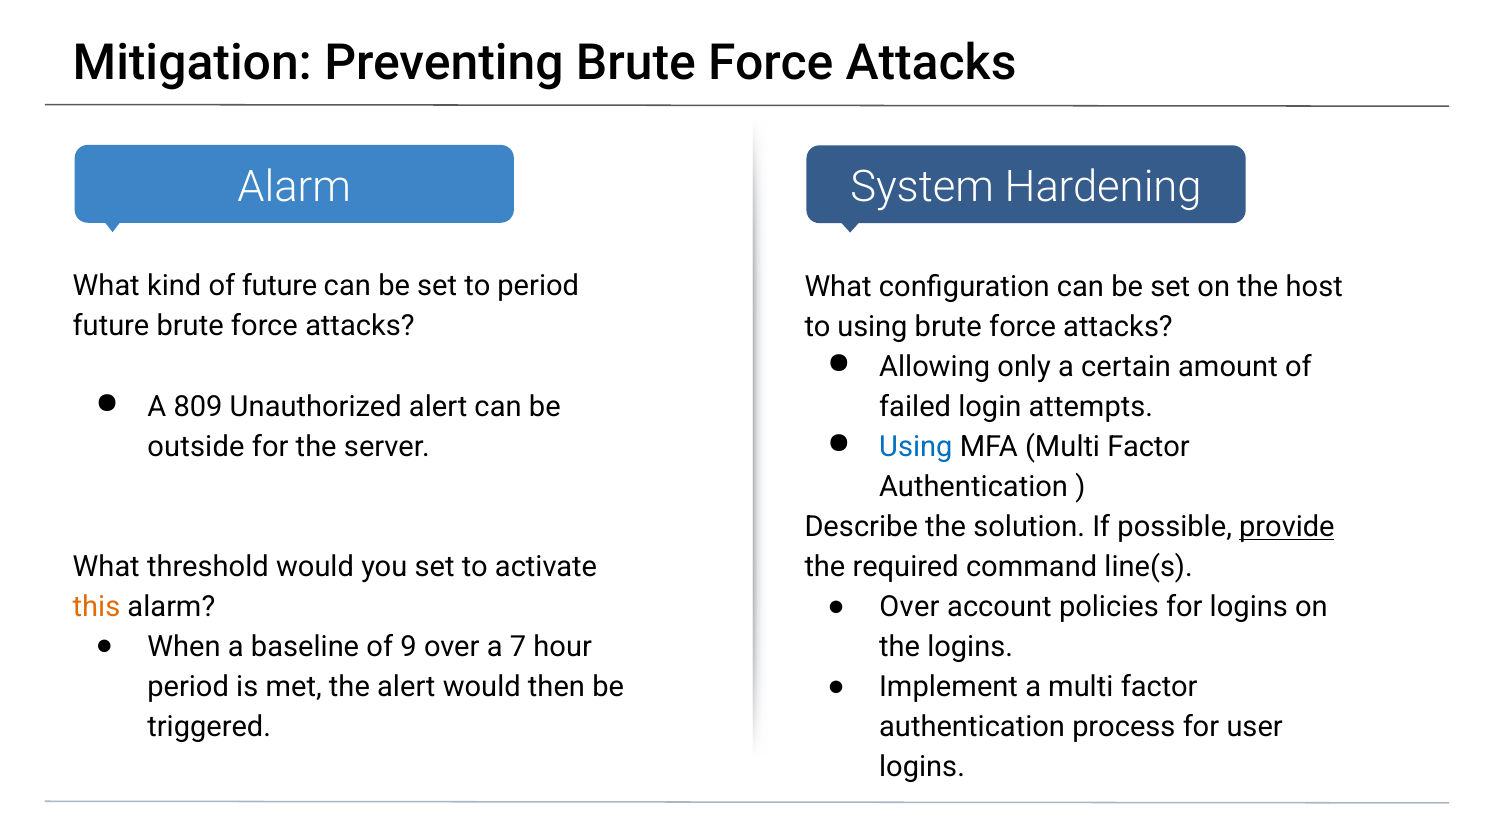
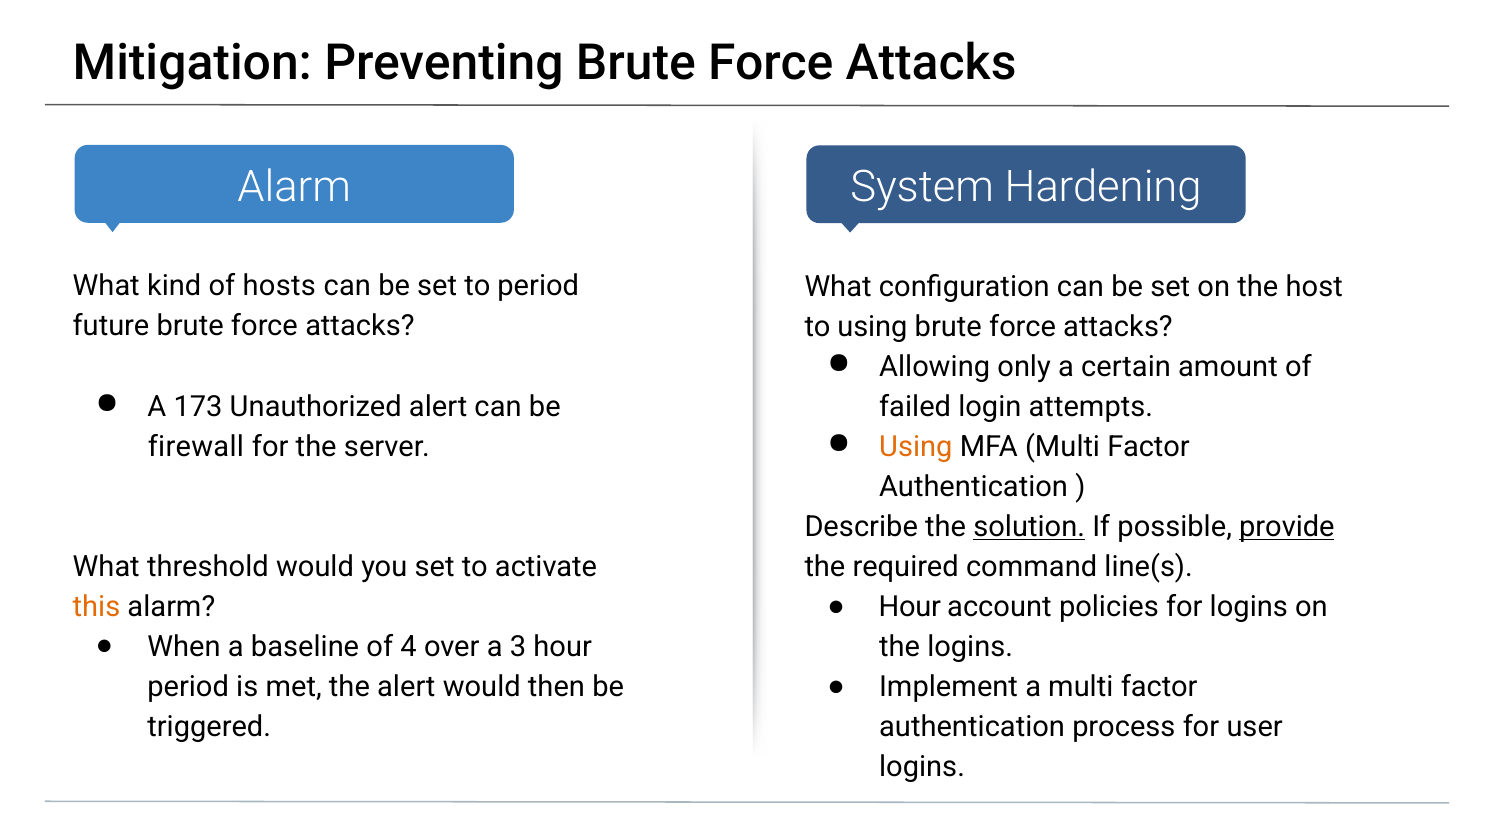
of future: future -> hosts (279, 286)
809: 809 -> 173 (198, 407)
Using colour: blue -> orange (916, 447)
outside: outside -> firewall (196, 447)
solution underline: none -> present (1029, 527)
Over: Over -> Hour (910, 607)
9: 9 -> 4 (409, 647)
7: 7 -> 3 (518, 647)
